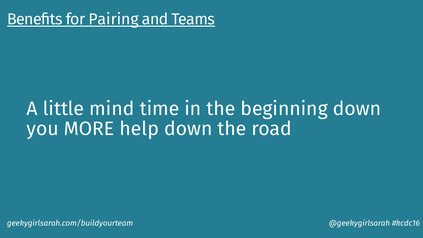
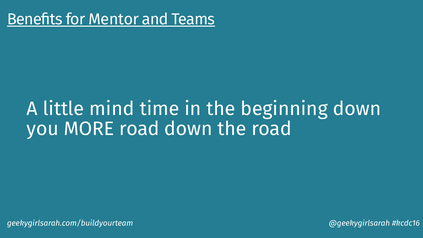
Pairing: Pairing -> Mentor (114, 19)
MORE help: help -> road (139, 129)
